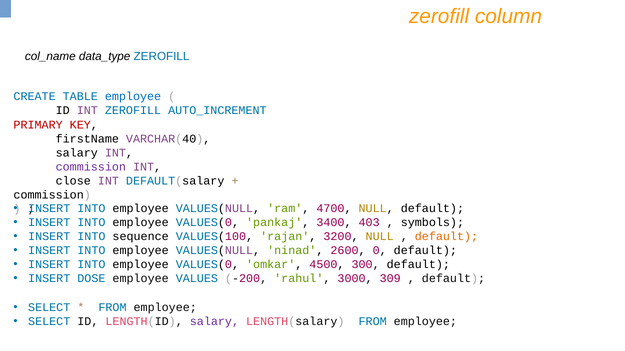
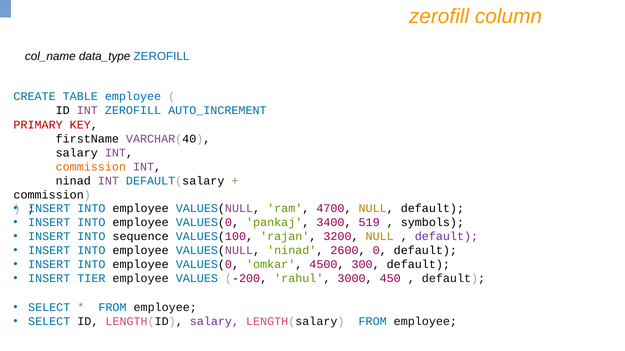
commission colour: purple -> orange (91, 167)
close: close -> ninad (73, 181)
403: 403 -> 519 (369, 223)
default colour: orange -> purple (446, 237)
DOSE: DOSE -> TIER (91, 279)
309: 309 -> 450 (390, 279)
